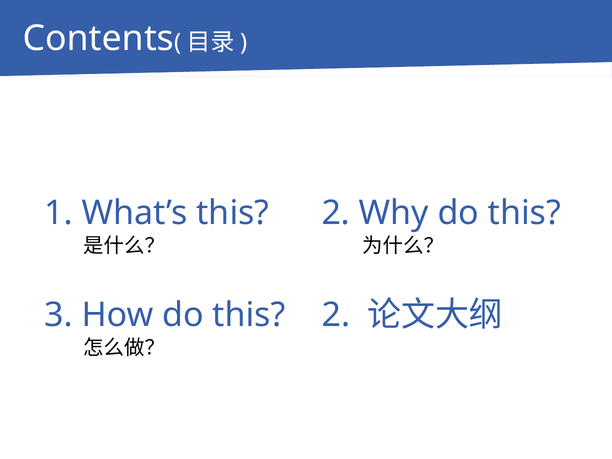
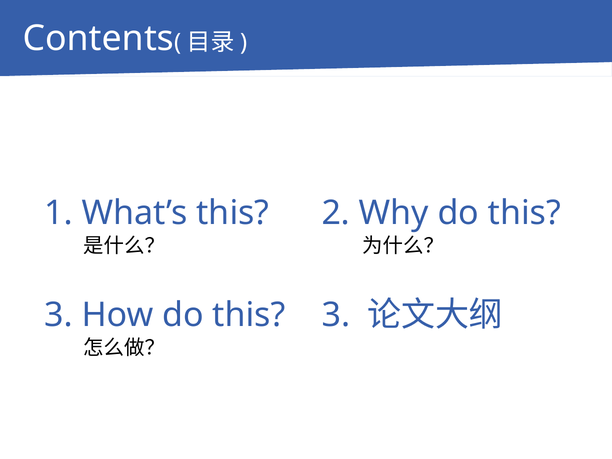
How do this 2: 2 -> 3 (336, 315)
